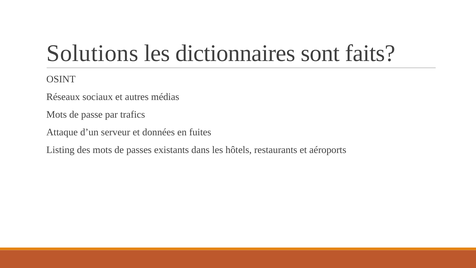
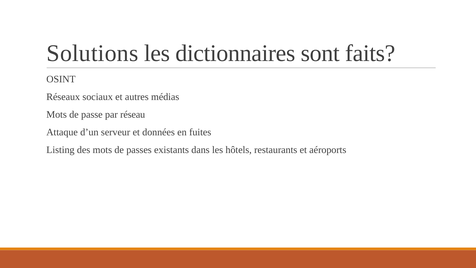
trafics: trafics -> réseau (133, 114)
